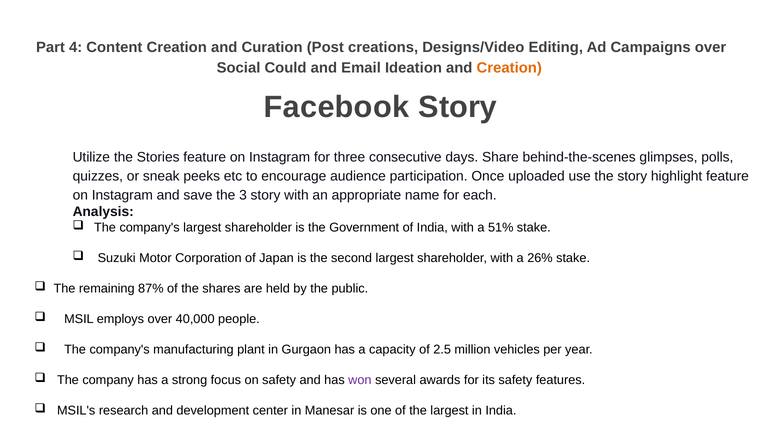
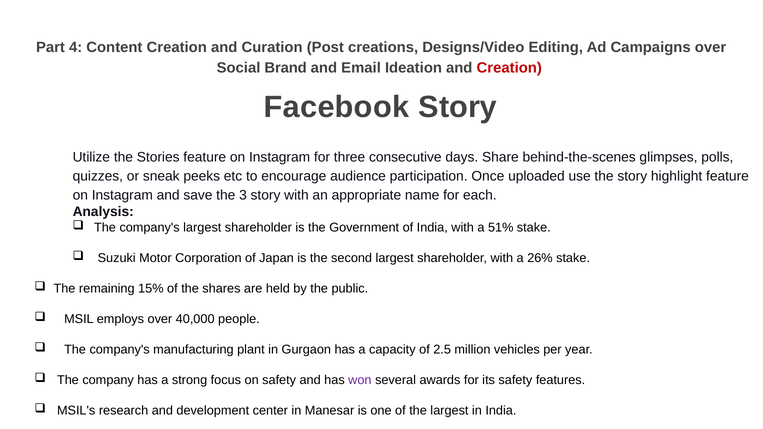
Could: Could -> Brand (286, 68)
Creation colour: orange -> red (509, 68)
87%: 87% -> 15% (151, 289)
